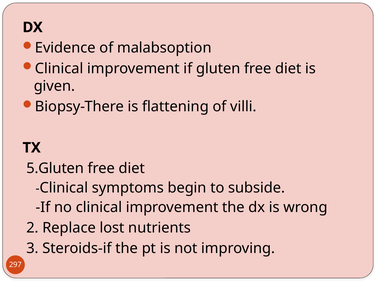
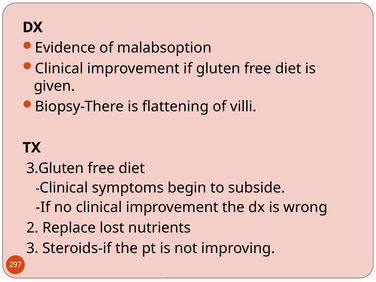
5.Gluten: 5.Gluten -> 3.Gluten (55, 168)
